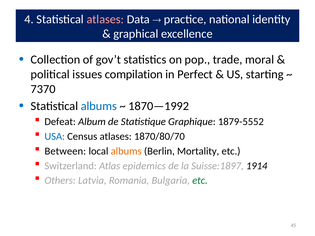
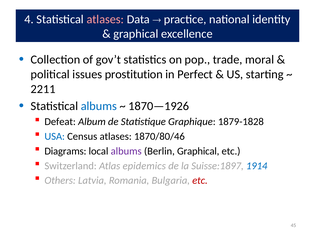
compilation: compilation -> prostitution (134, 74)
7370: 7370 -> 2211 (43, 89)
1870—1992: 1870—1992 -> 1870—1926 (159, 106)
1879-5552: 1879-5552 -> 1879-1828 (241, 122)
1870/80/70: 1870/80/70 -> 1870/80/46 (159, 137)
Between: Between -> Diagrams (65, 151)
albums colour: orange -> purple (126, 151)
Berlin Mortality: Mortality -> Graphical (198, 151)
1914 colour: black -> blue (257, 166)
etc colour: green -> red (200, 181)
